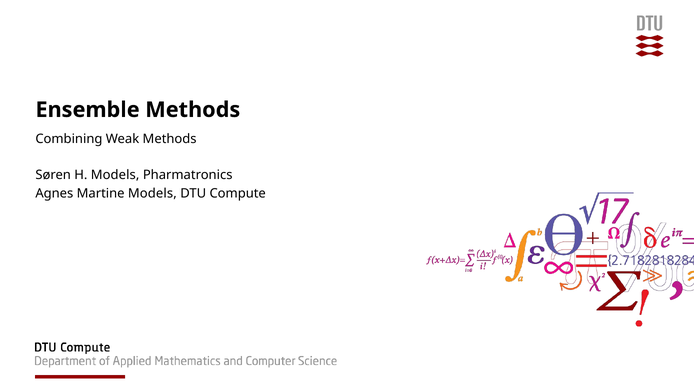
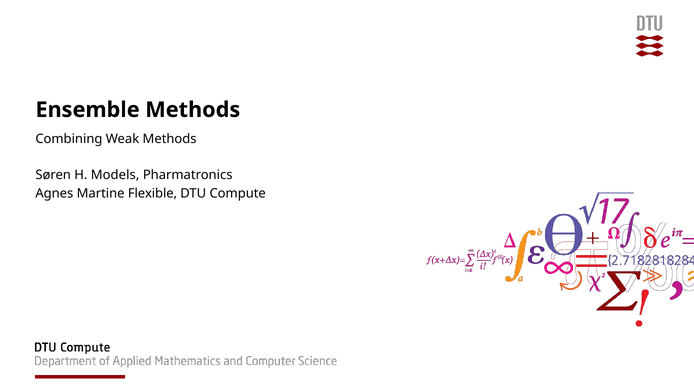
Martine Models: Models -> Flexible (152, 194)
